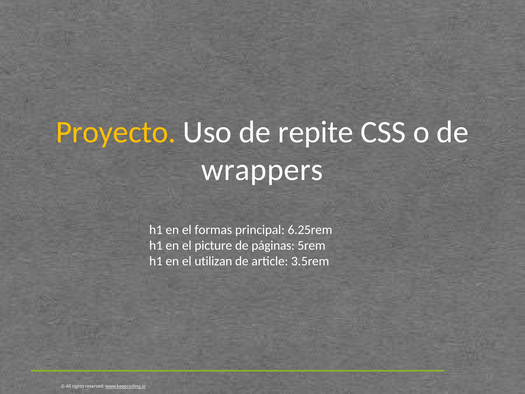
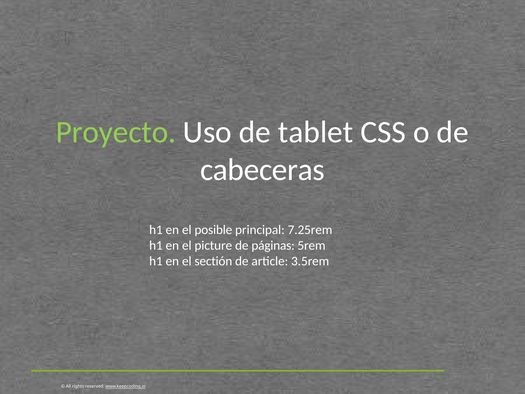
Proyecto colour: yellow -> light green (116, 132)
repite: repite -> tablet (316, 132)
wrappers: wrappers -> cabeceras (262, 170)
formas: formas -> posible (213, 230)
6.25rem: 6.25rem -> 7.25rem (310, 230)
utilizan: utilizan -> sectión (213, 261)
